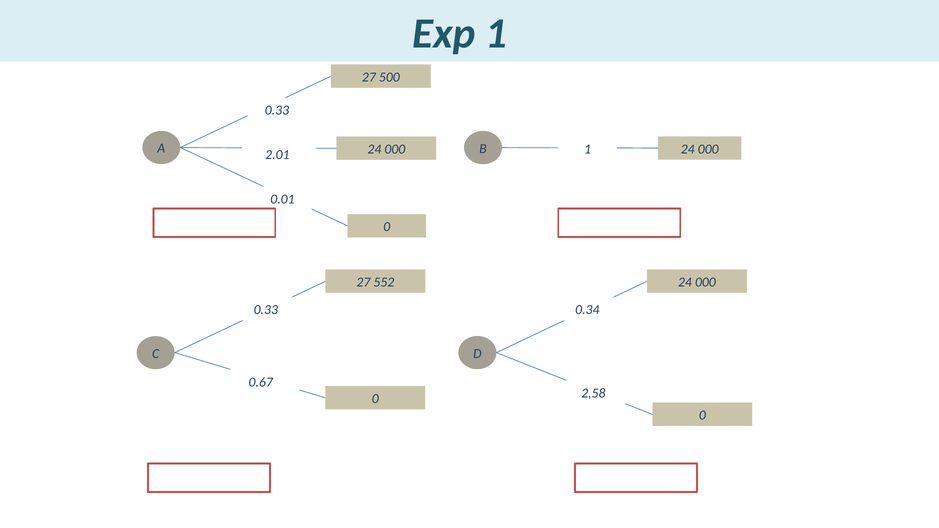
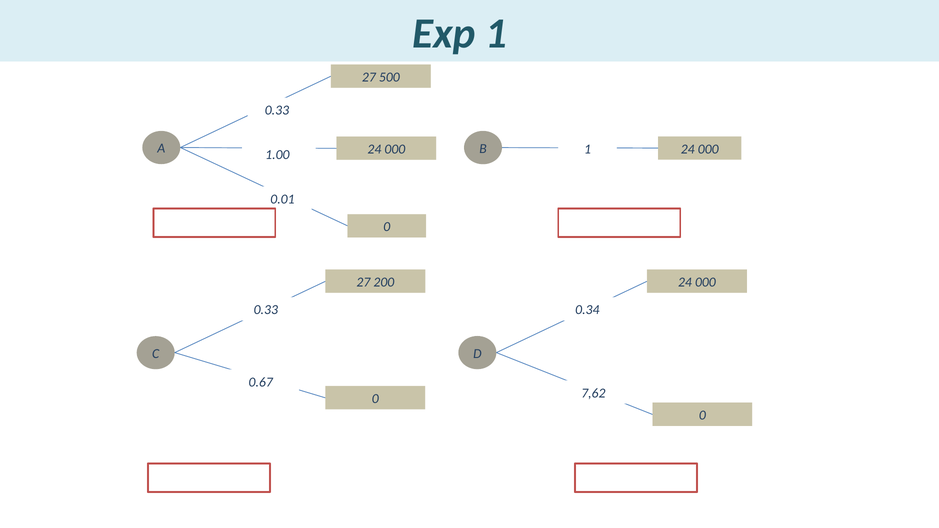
2.01: 2.01 -> 1.00 (277, 155)
552: 552 -> 200 (384, 282)
2,58: 2,58 -> 7,62 (593, 393)
